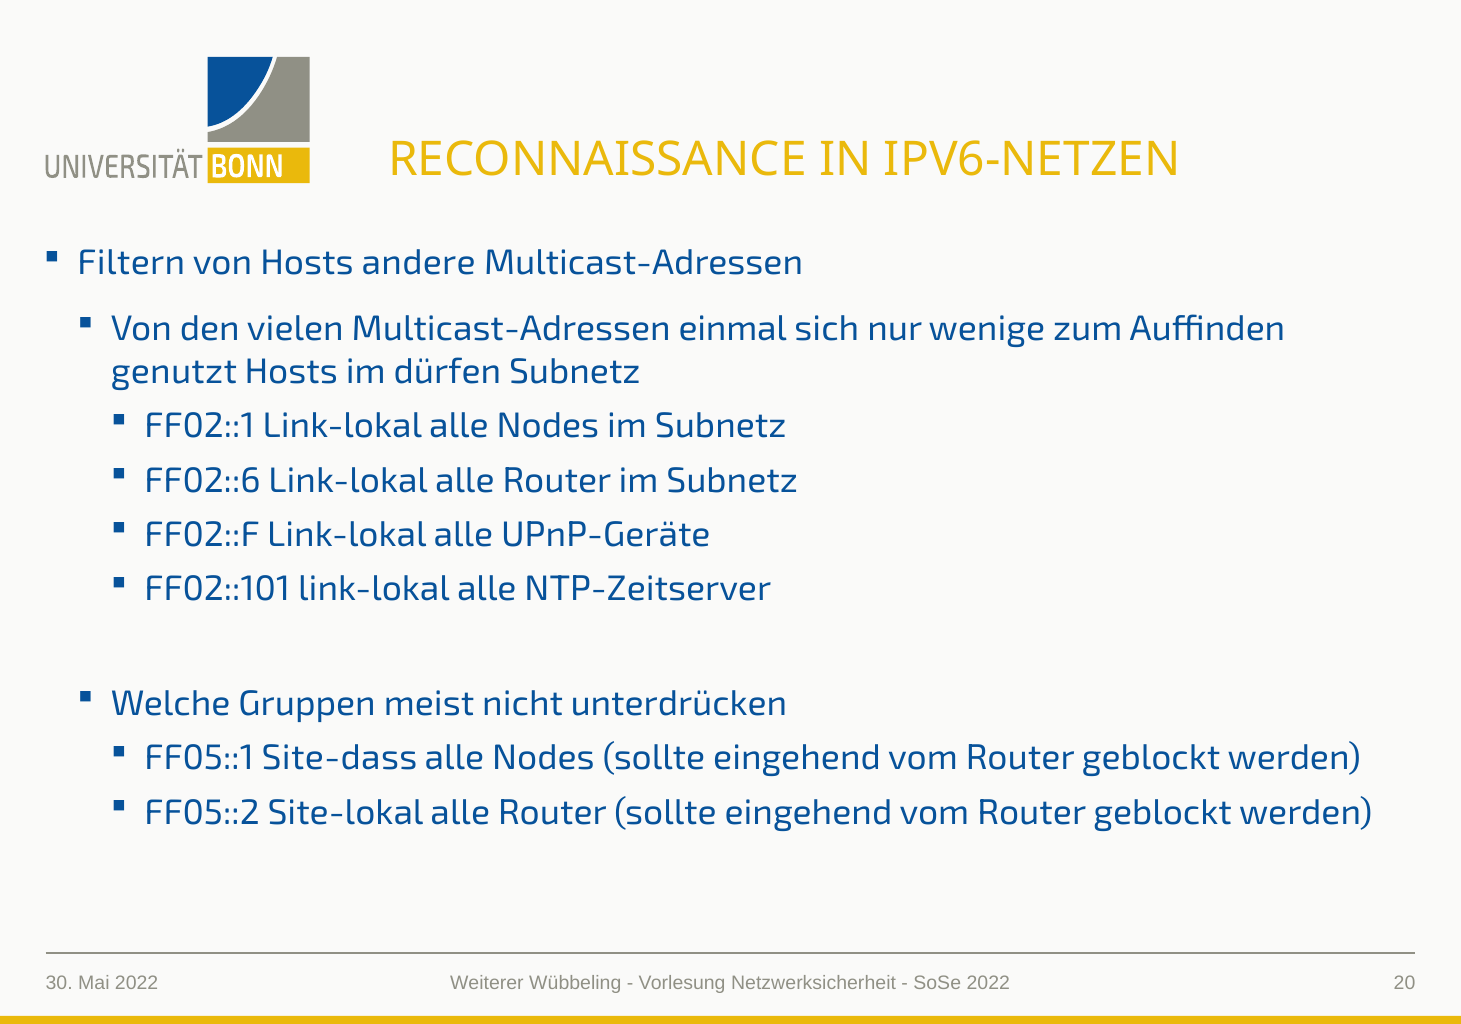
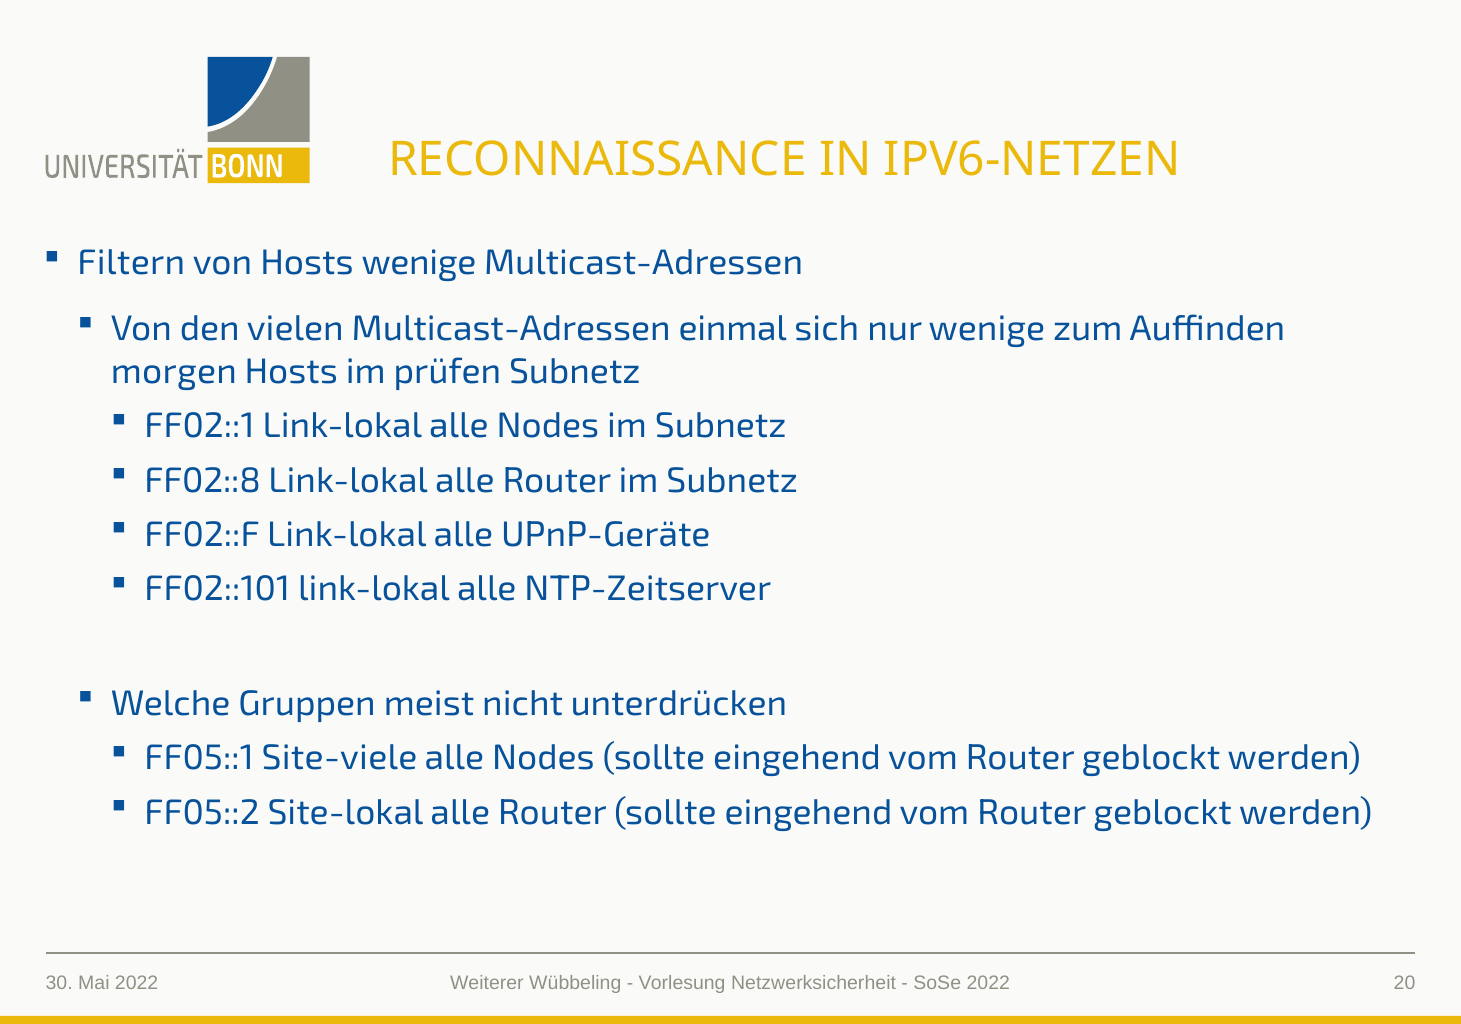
Hosts andere: andere -> wenige (419, 263)
genutzt: genutzt -> morgen (174, 372)
dürfen: dürfen -> prüfen (447, 372)
FF02::6: FF02::6 -> FF02::8 (203, 481)
Site-dass: Site-dass -> Site-viele (340, 758)
